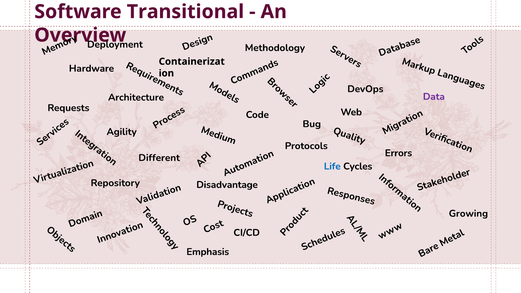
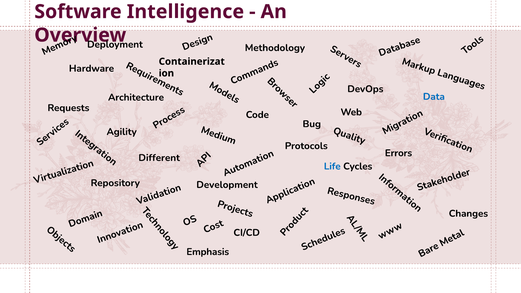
Transitional: Transitional -> Intelligence (185, 12)
Data colour: purple -> blue (434, 97)
Disadvantage: Disadvantage -> Development (227, 185)
Growing: Growing -> Changes (468, 214)
